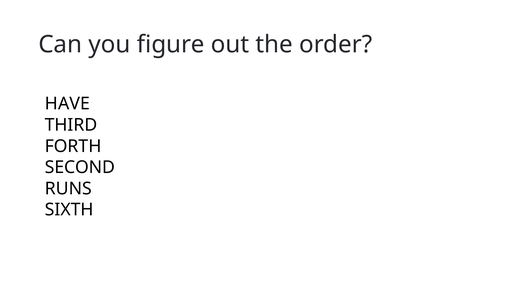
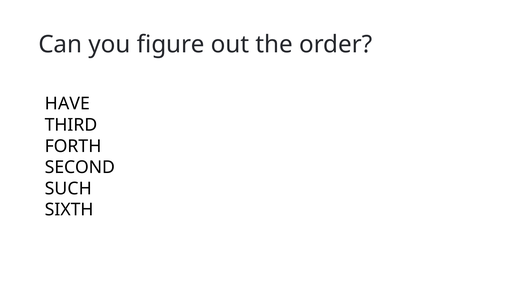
RUNS: RUNS -> SUCH (68, 188)
